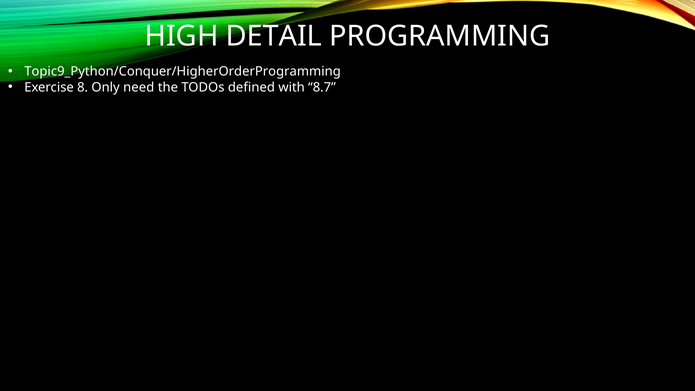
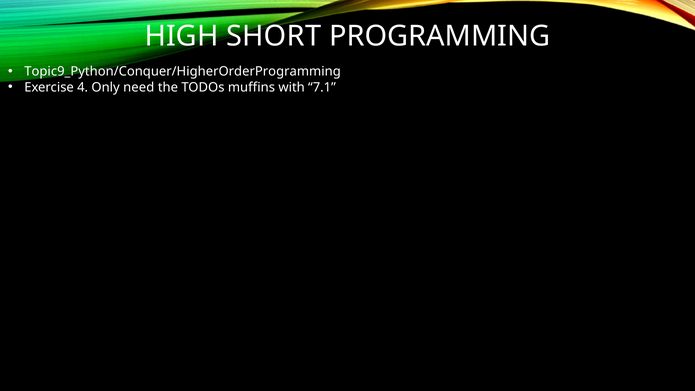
DETAIL: DETAIL -> SHORT (274, 36)
8: 8 -> 4 (83, 87)
defined: defined -> muffins (251, 87)
8.7: 8.7 -> 7.1 (322, 87)
